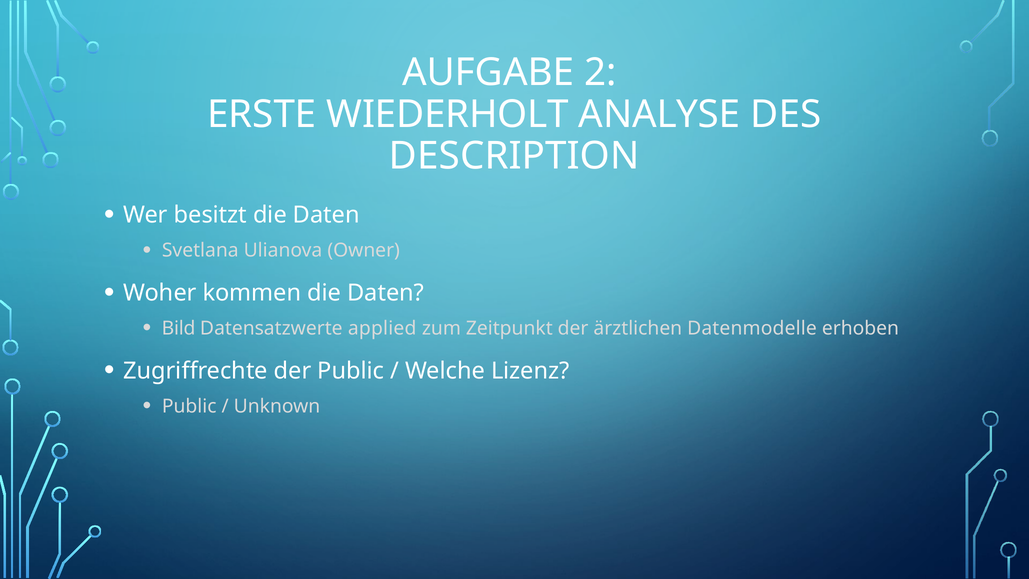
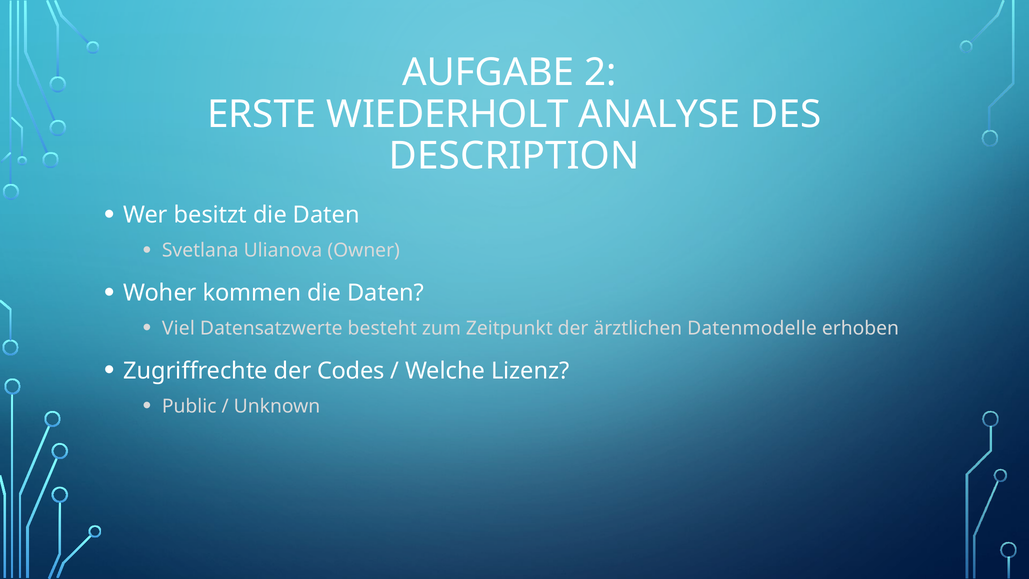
Bild: Bild -> Viel (178, 328)
applied: applied -> besteht (382, 328)
der Public: Public -> Codes (351, 371)
